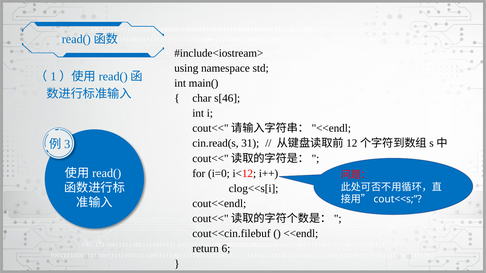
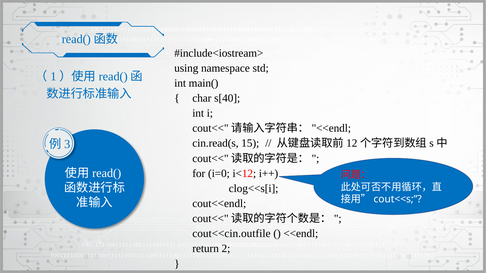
s[46: s[46 -> s[40 (227, 98)
31: 31 -> 15 (250, 144)
cout<<cin.filebuf: cout<<cin.filebuf -> cout<<cin.outfile (231, 234)
6: 6 -> 2 (226, 249)
